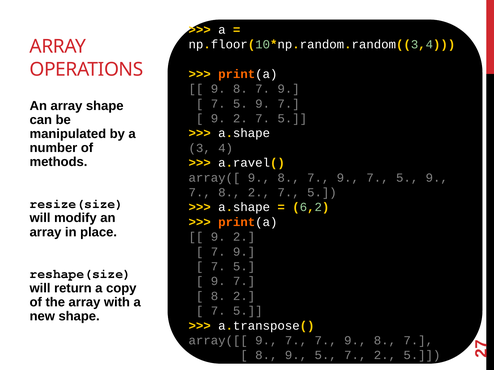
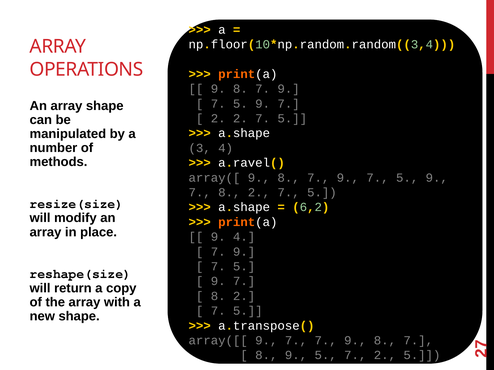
9: 9 -> 2 (218, 119)
2: 2 -> 4 (244, 237)
